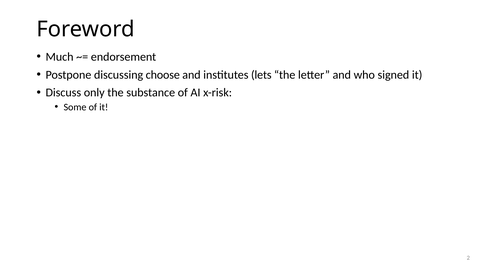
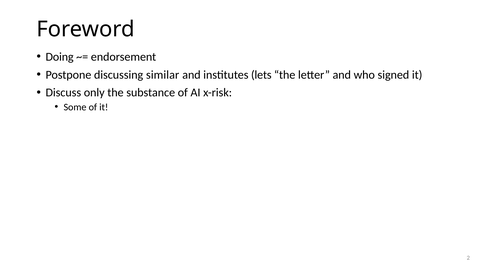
Much: Much -> Doing (60, 57)
choose: choose -> similar (163, 75)
